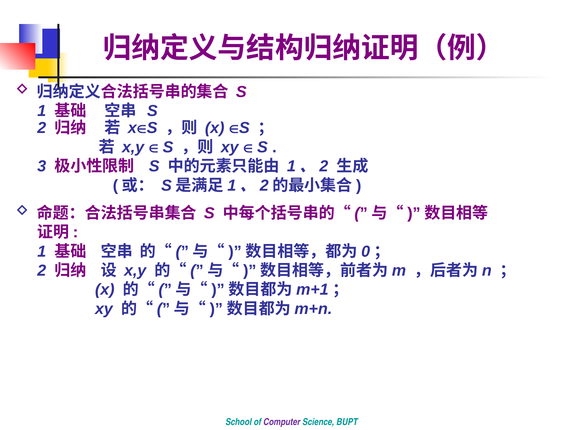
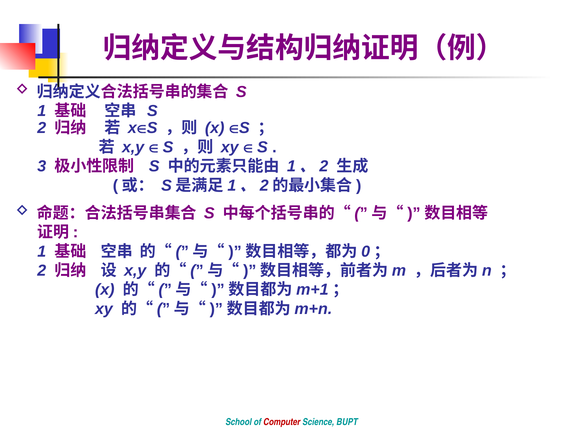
Computer colour: purple -> red (282, 423)
